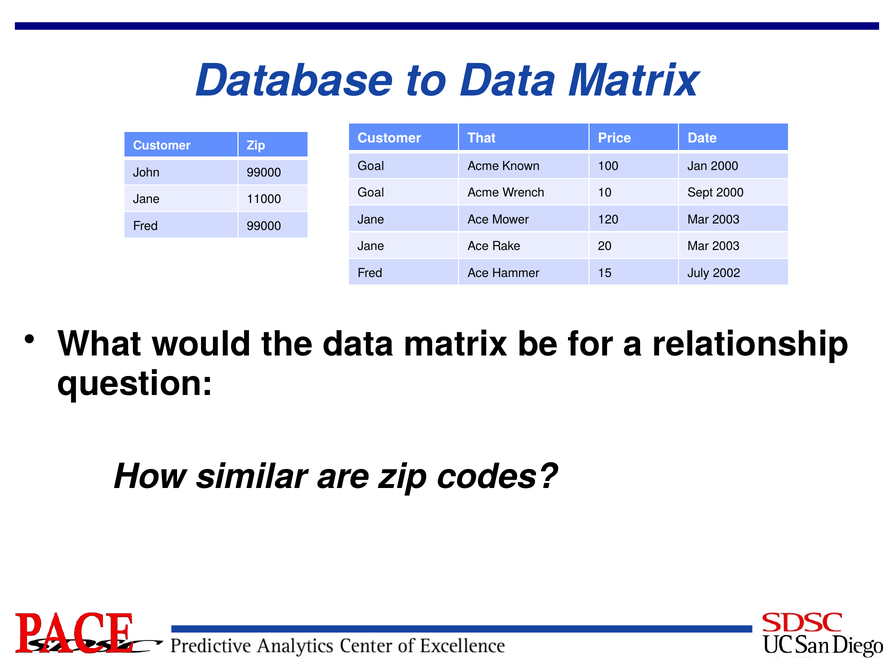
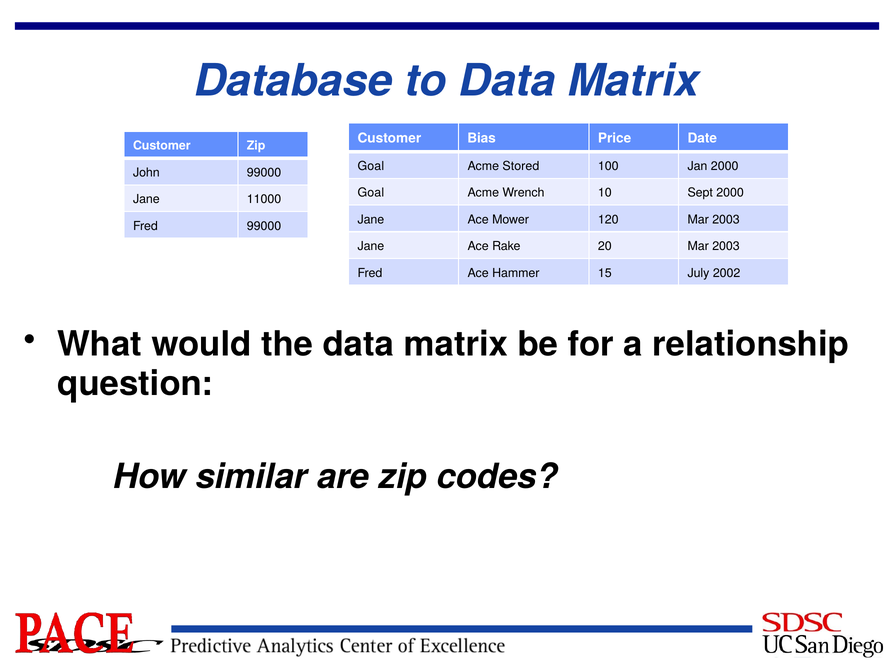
That: That -> Bias (482, 139)
Known: Known -> Stored (521, 166)
